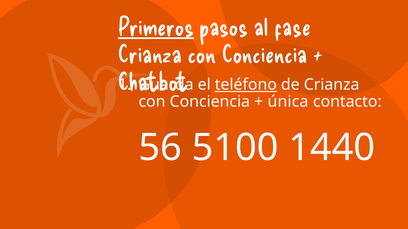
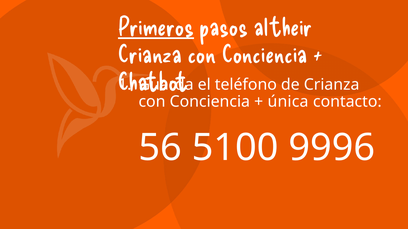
fase: fase -> their (293, 27)
teléfono underline: present -> none (246, 85)
1440: 1440 -> 9996 (332, 148)
